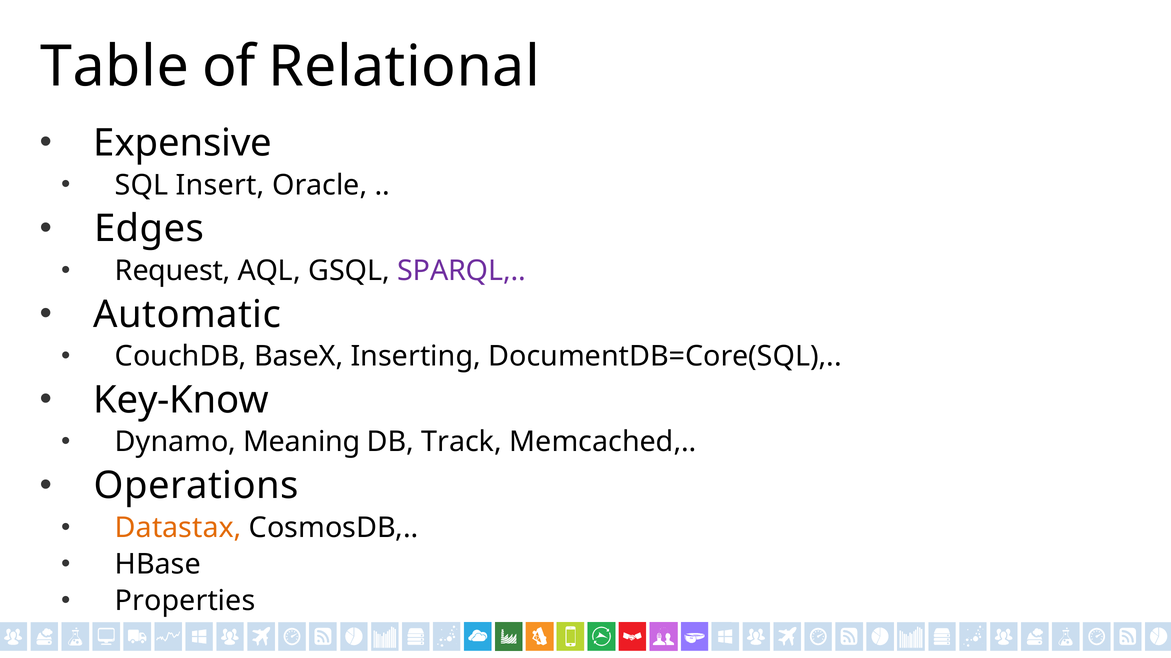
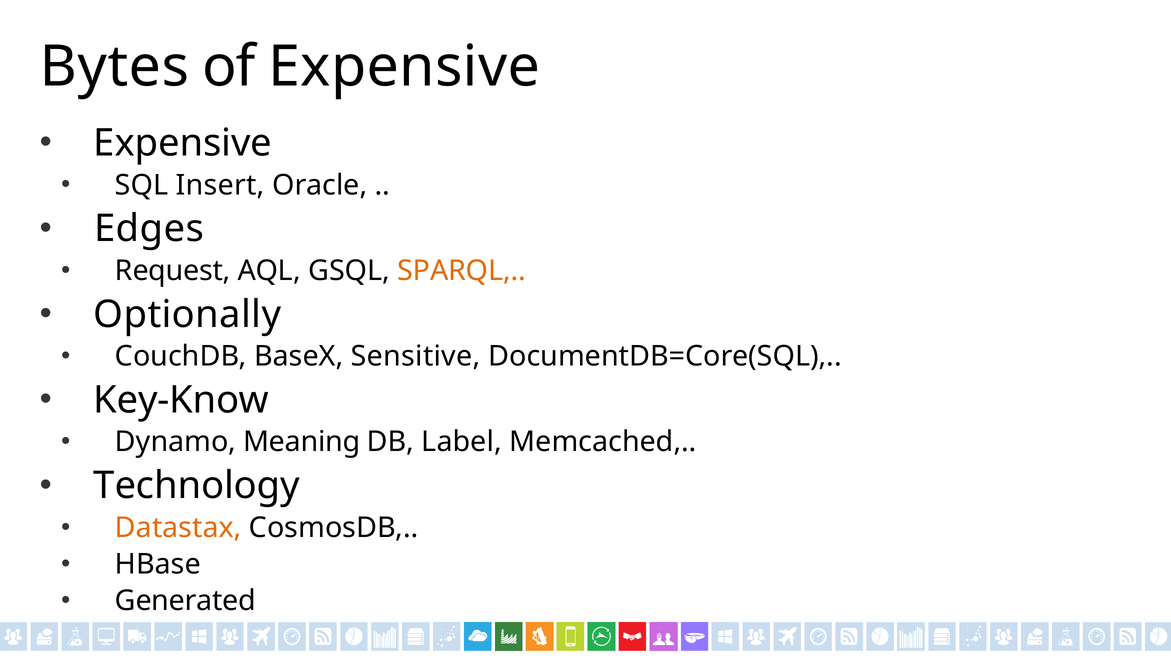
Table: Table -> Bytes (115, 67)
of Relational: Relational -> Expensive (404, 67)
SPARQL colour: purple -> orange (462, 271)
Automatic: Automatic -> Optionally (187, 315)
Inserting: Inserting -> Sensitive (416, 357)
Track: Track -> Label (462, 442)
Operations: Operations -> Technology (196, 486)
Properties: Properties -> Generated (185, 602)
